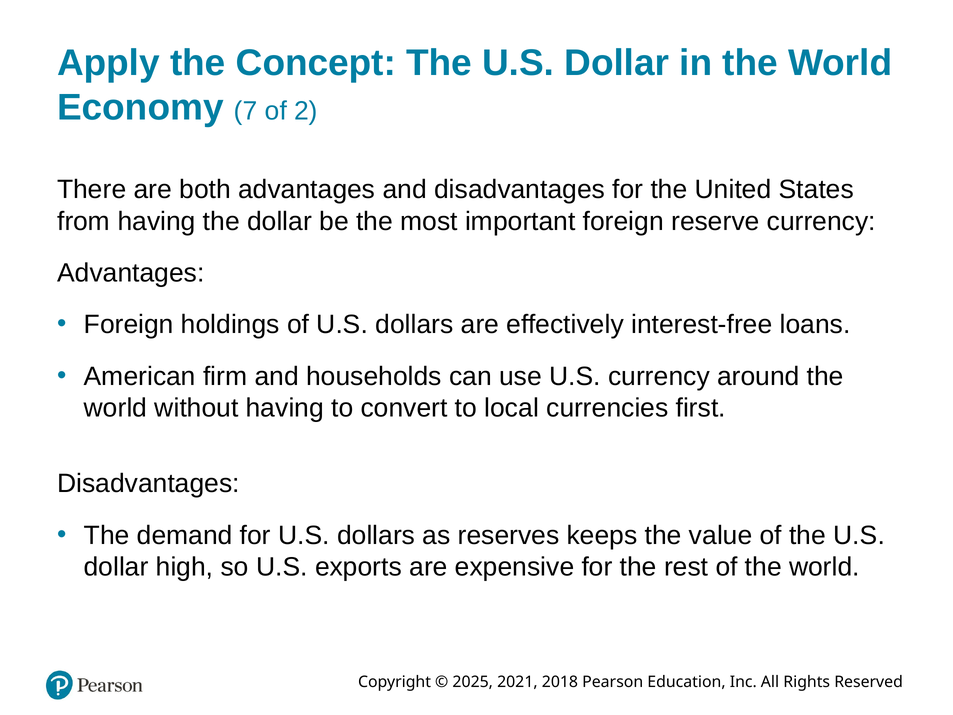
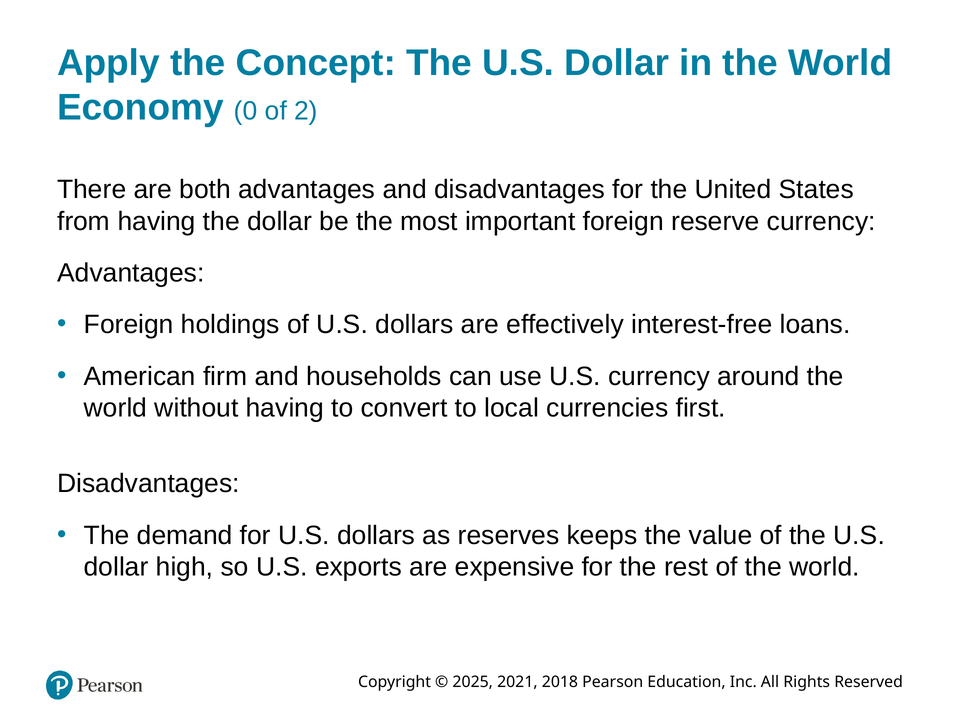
7: 7 -> 0 (246, 111)
